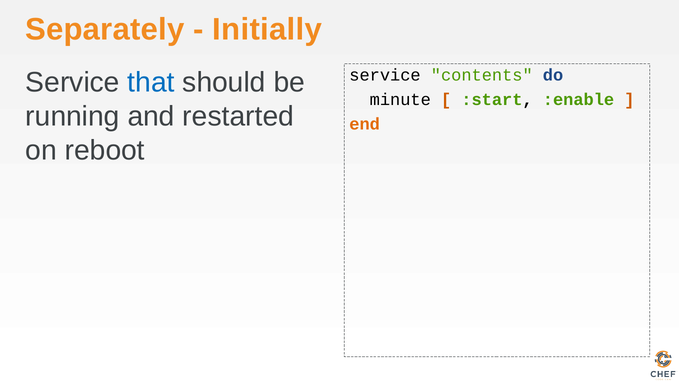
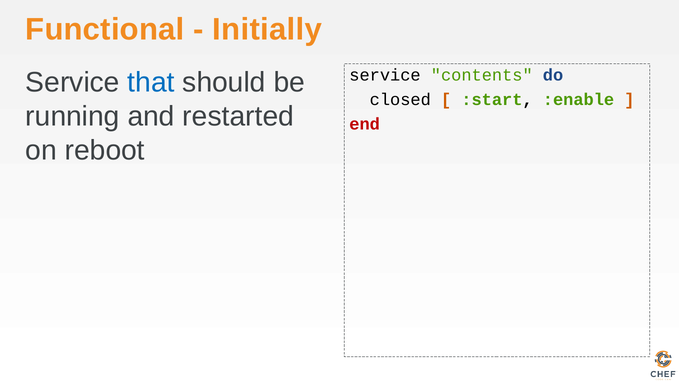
Separately: Separately -> Functional (105, 29)
minute: minute -> closed (400, 100)
end colour: orange -> red (365, 124)
